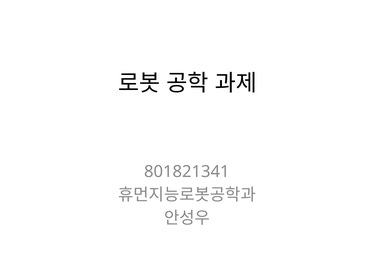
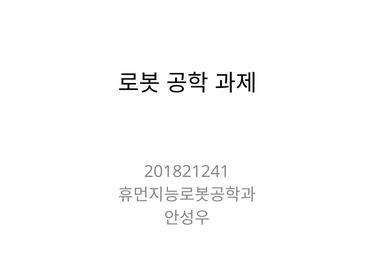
801821341: 801821341 -> 201821241 (187, 172)
